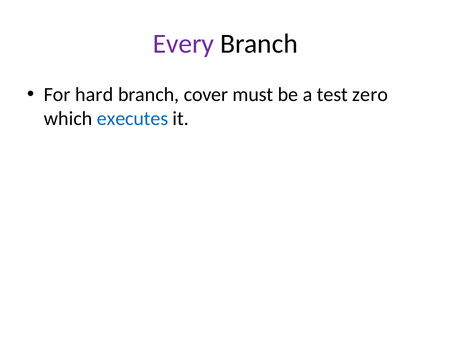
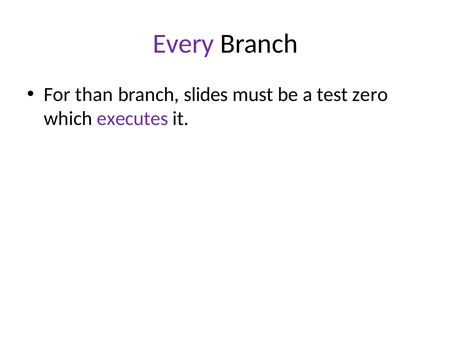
hard: hard -> than (94, 95)
cover: cover -> slides (206, 95)
executes colour: blue -> purple (133, 119)
